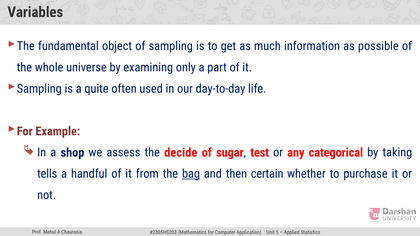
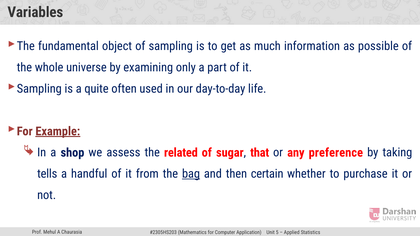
Example underline: none -> present (58, 131)
decide: decide -> related (181, 153)
test: test -> that (260, 153)
categorical: categorical -> preference (336, 153)
